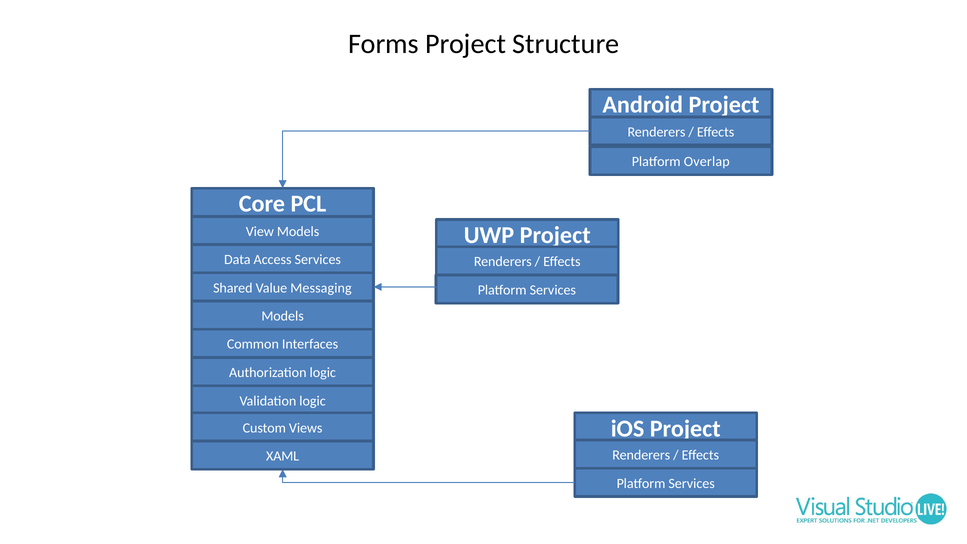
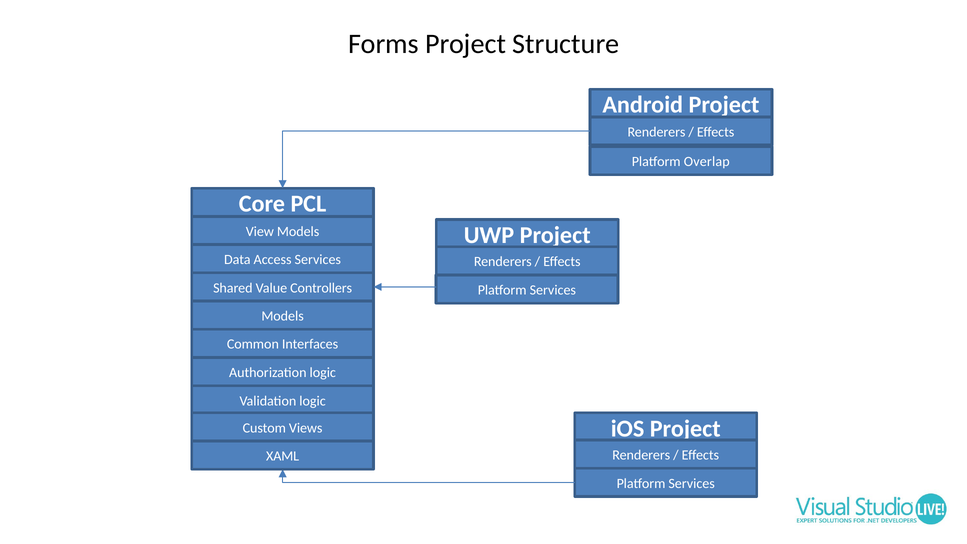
Messaging: Messaging -> Controllers (321, 288)
